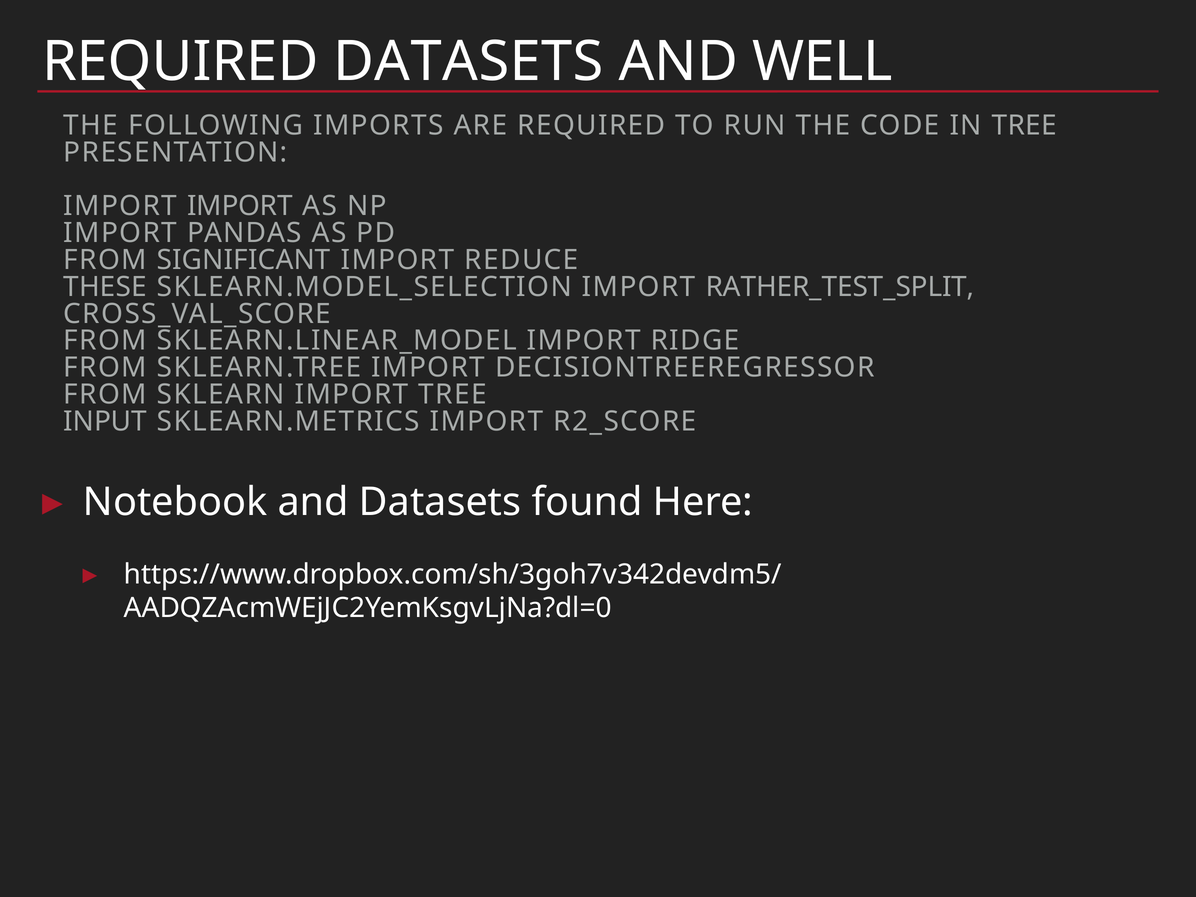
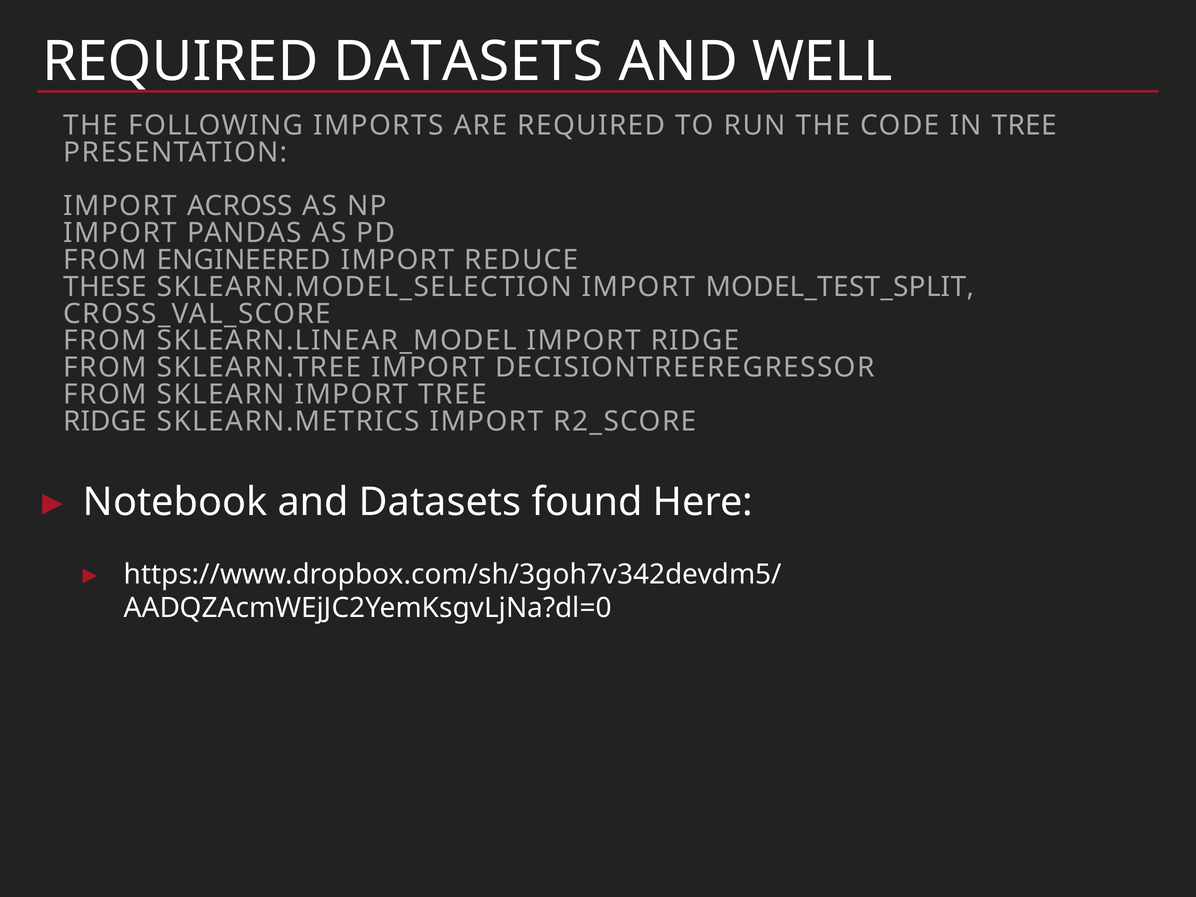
IMPORT IMPORT: IMPORT -> ACROSS (240, 206)
SIGNIFICANT: SIGNIFICANT -> ENGINEERED (244, 260)
RATHER_TEST_SPLIT: RATHER_TEST_SPLIT -> MODEL_TEST_SPLIT (840, 287)
INPUT: INPUT -> RIDGE (105, 421)
